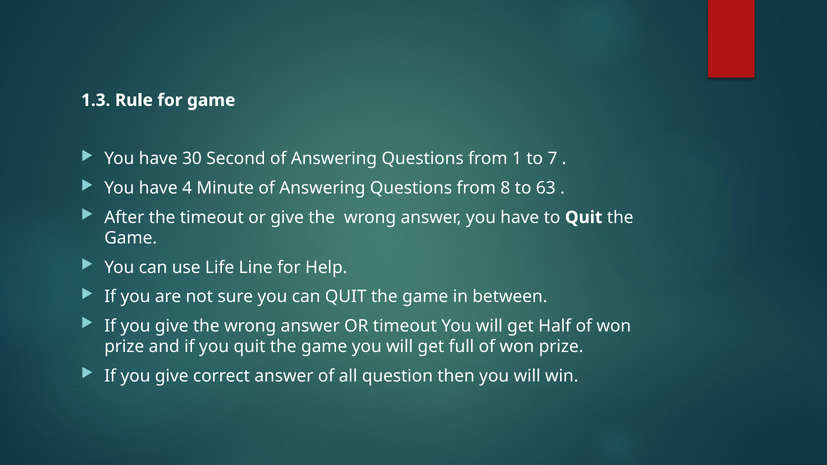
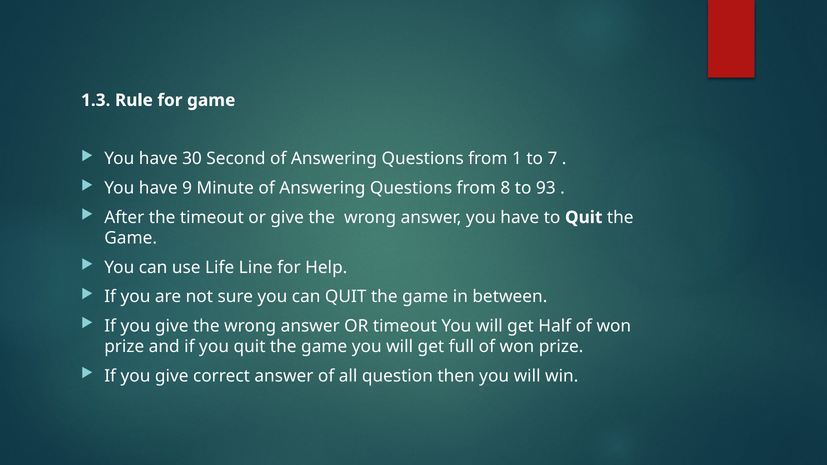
4: 4 -> 9 (187, 188)
63: 63 -> 93 (546, 188)
